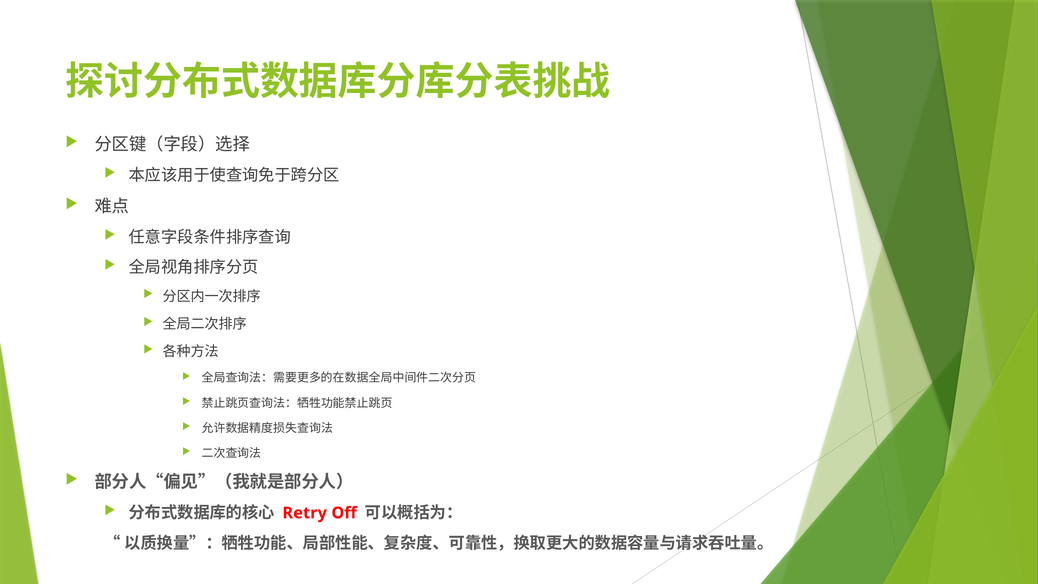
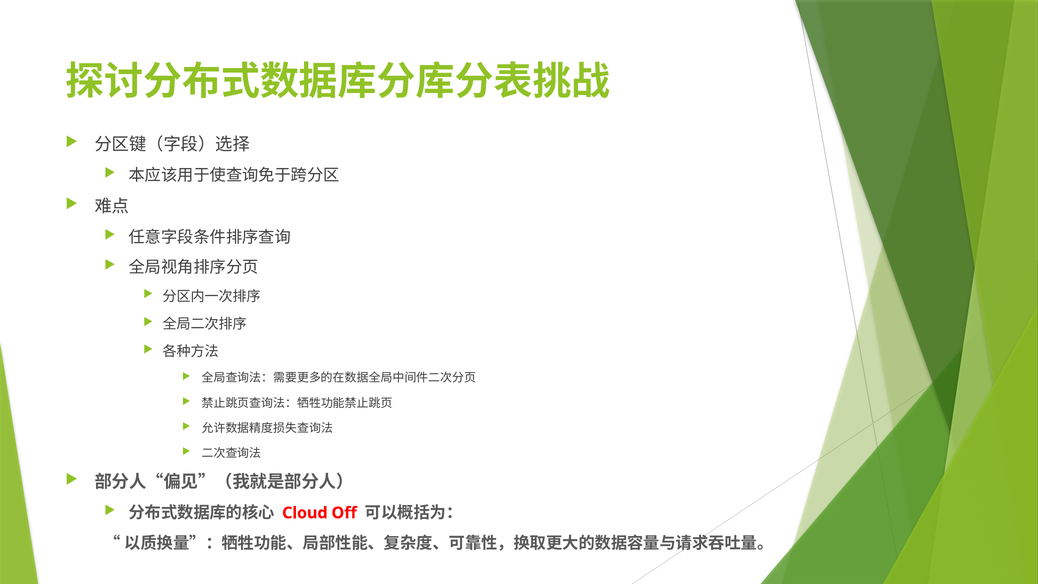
Retry: Retry -> Cloud (305, 513)
